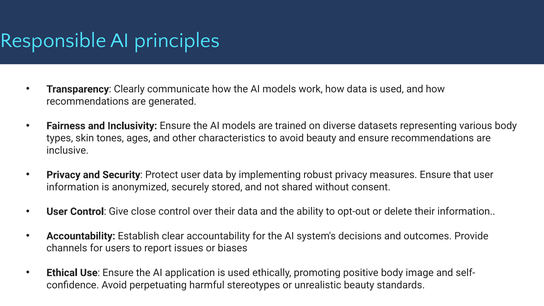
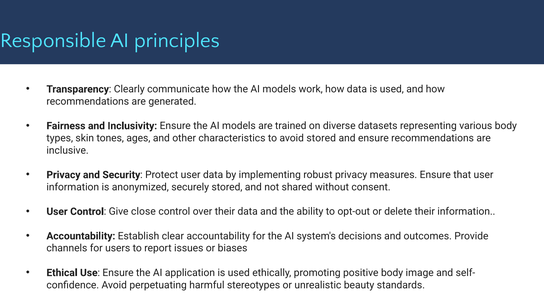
avoid beauty: beauty -> stored (321, 138)
